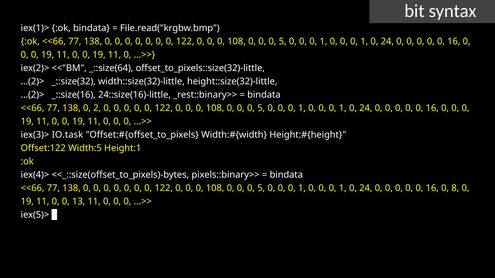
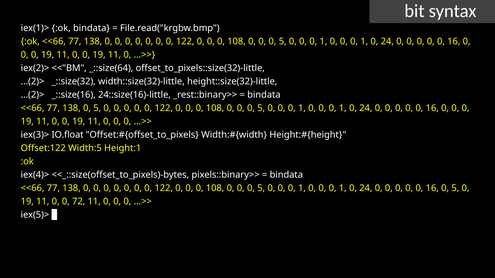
138 0 2: 2 -> 5 (97, 108)
IO.task: IO.task -> IO.float (68, 135)
16 0 8: 8 -> 5 (455, 189)
13: 13 -> 72 (79, 202)
